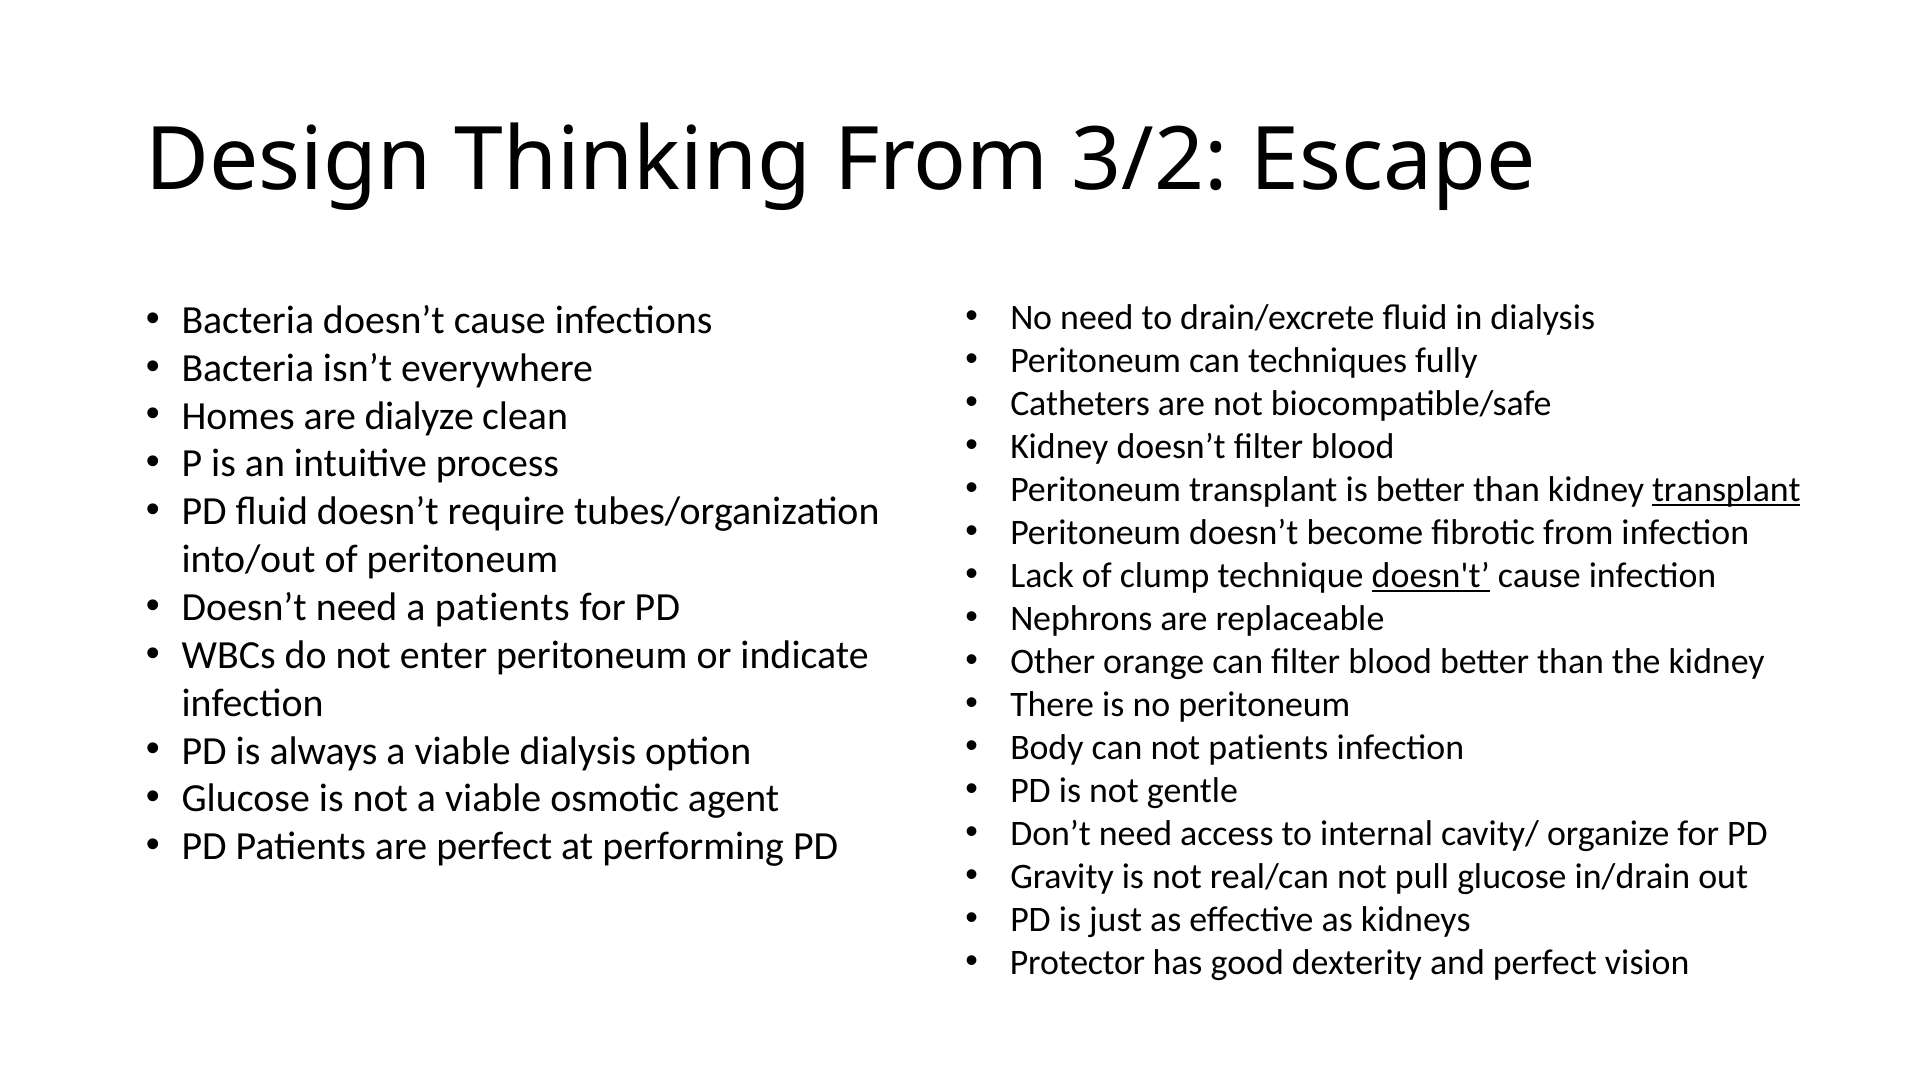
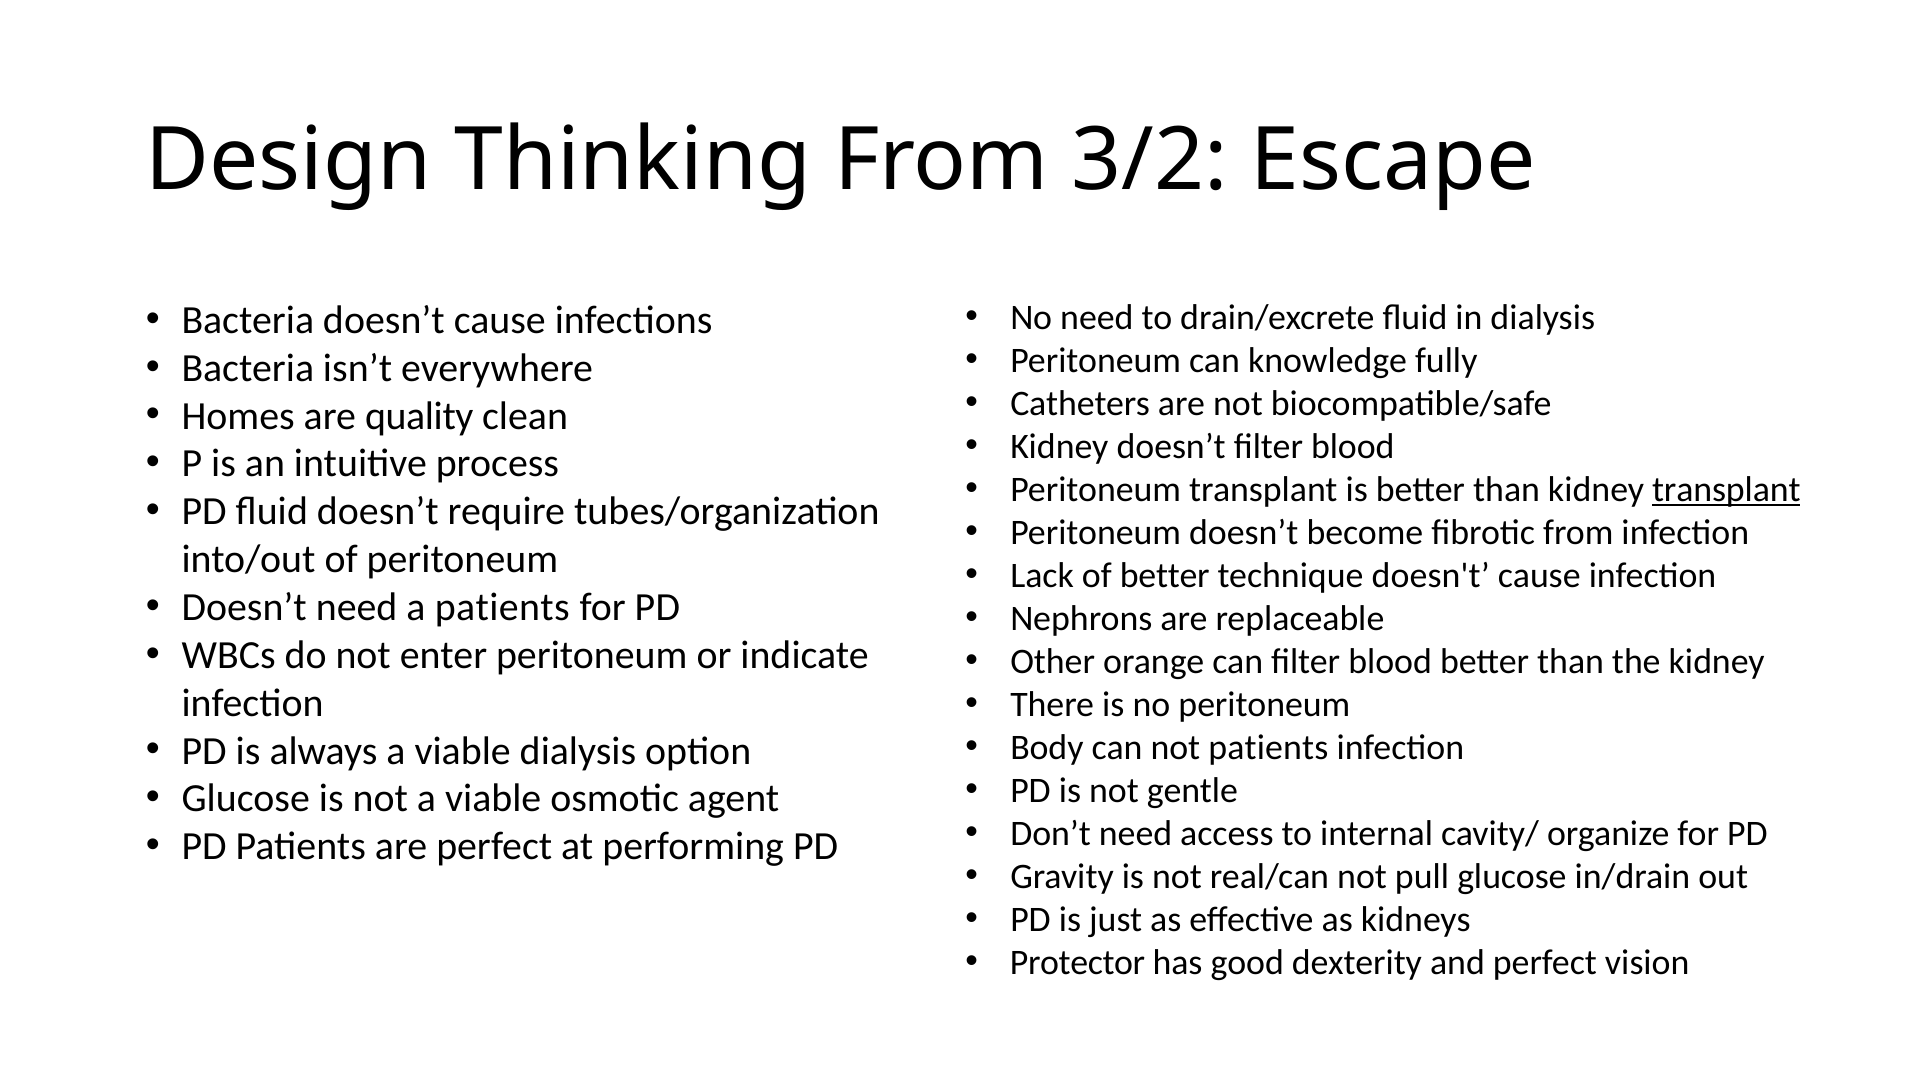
techniques: techniques -> knowledge (1328, 360)
dialyze: dialyze -> quality (419, 416)
of clump: clump -> better (1165, 575)
doesn't underline: present -> none (1431, 575)
